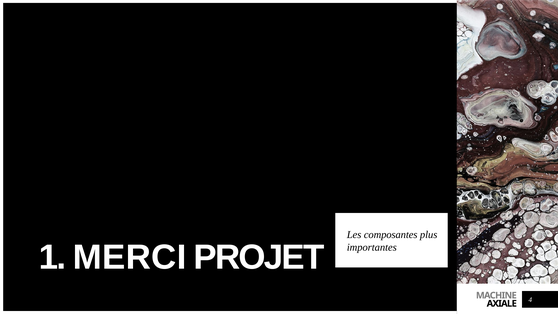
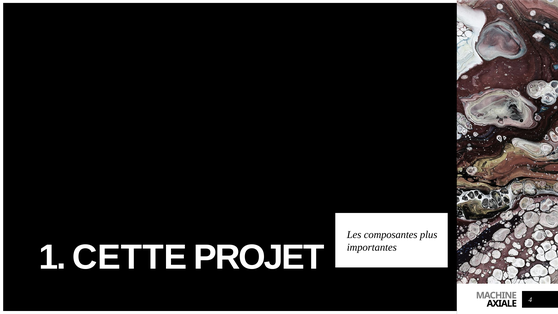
MERCI: MERCI -> CETTE (130, 257)
